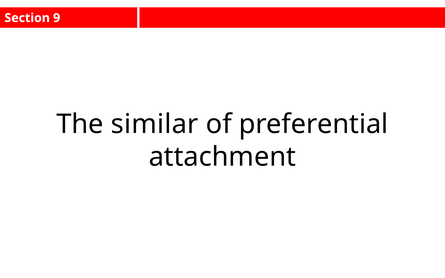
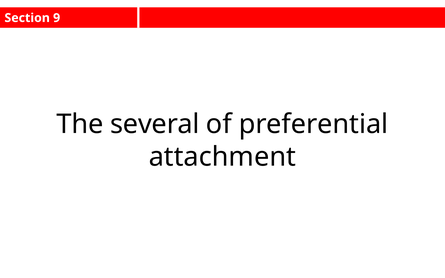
similar: similar -> several (155, 124)
